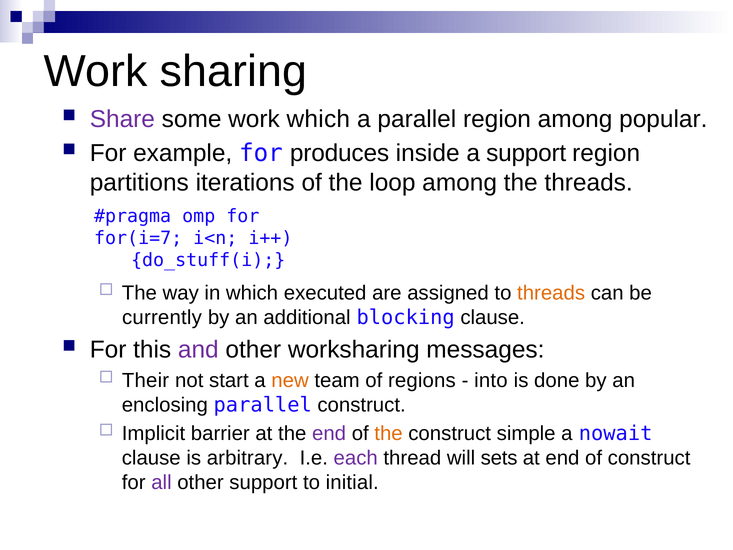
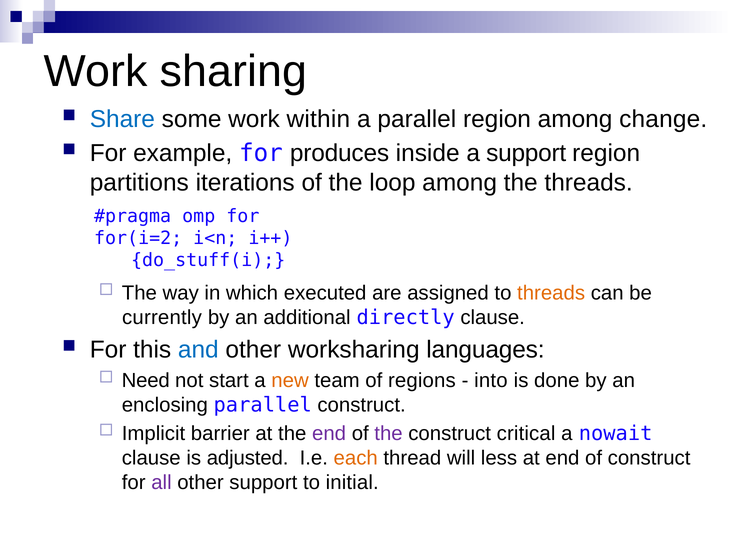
Share colour: purple -> blue (122, 119)
work which: which -> within (318, 119)
popular: popular -> change (663, 119)
for(i=7: for(i=7 -> for(i=2 (138, 238)
blocking: blocking -> directly (406, 317)
and colour: purple -> blue (198, 349)
messages: messages -> languages (485, 349)
Their: Their -> Need (146, 380)
the colour: orange -> purple (389, 433)
simple: simple -> critical (526, 433)
arbitrary: arbitrary -> adjusted (248, 458)
each colour: purple -> orange (356, 458)
sets: sets -> less (499, 458)
